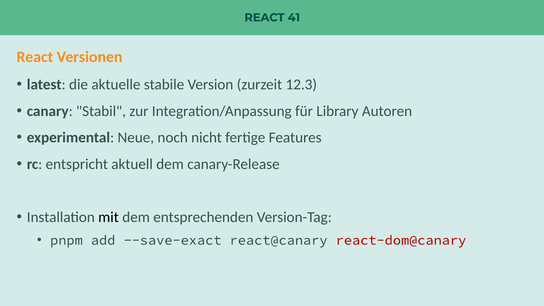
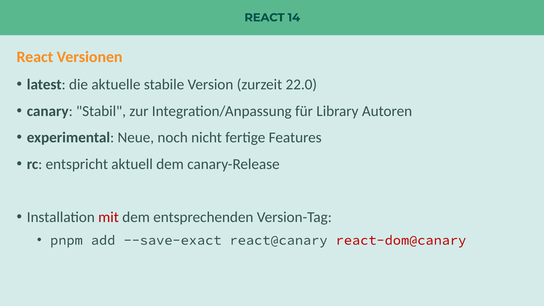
41: 41 -> 14 (294, 18)
12.3: 12.3 -> 22.0 (301, 85)
mit colour: black -> red (109, 217)
